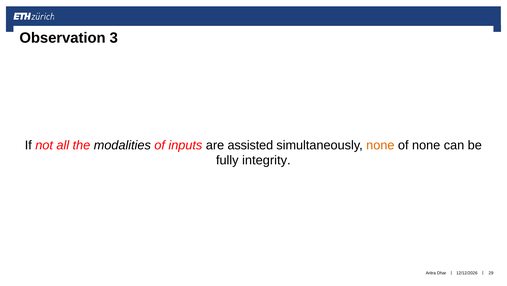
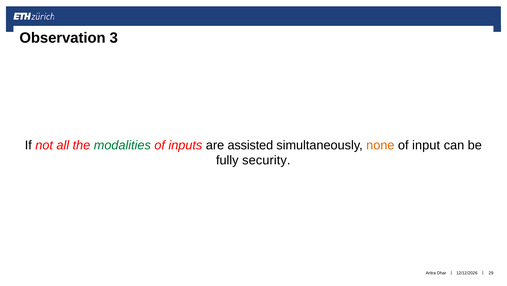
modalities colour: black -> green (122, 145)
of none: none -> input (426, 145)
integrity: integrity -> security (266, 160)
